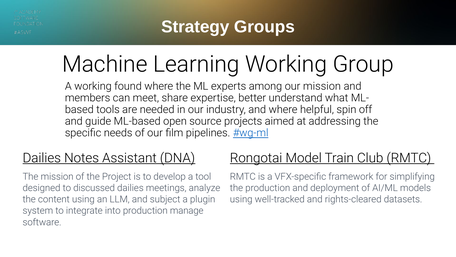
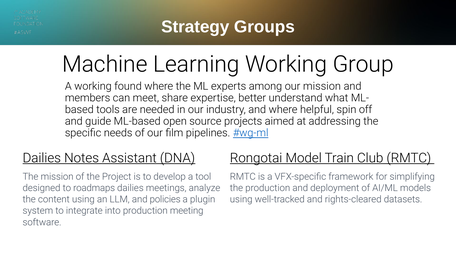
discussed: discussed -> roadmaps (94, 188)
subject: subject -> policies (165, 199)
manage: manage -> meeting (187, 210)
